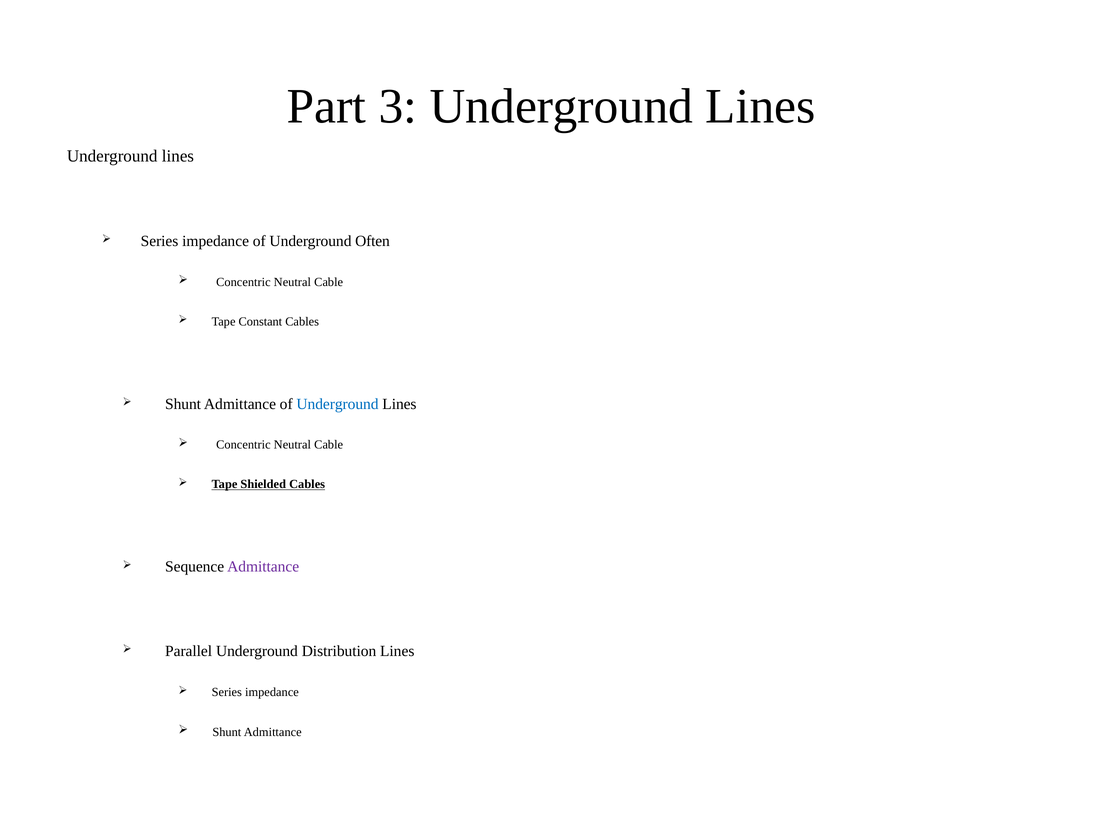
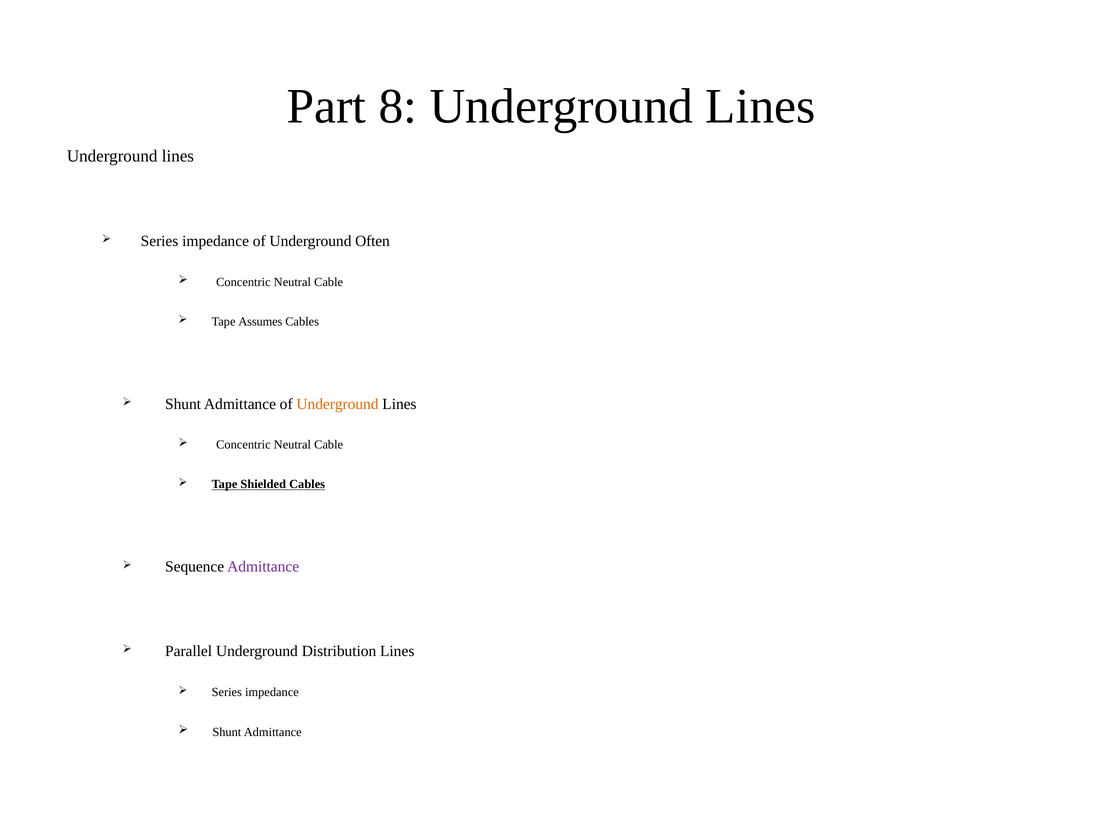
3: 3 -> 8 (398, 107)
Constant: Constant -> Assumes (260, 322)
Underground colour: blue -> orange (338, 404)
